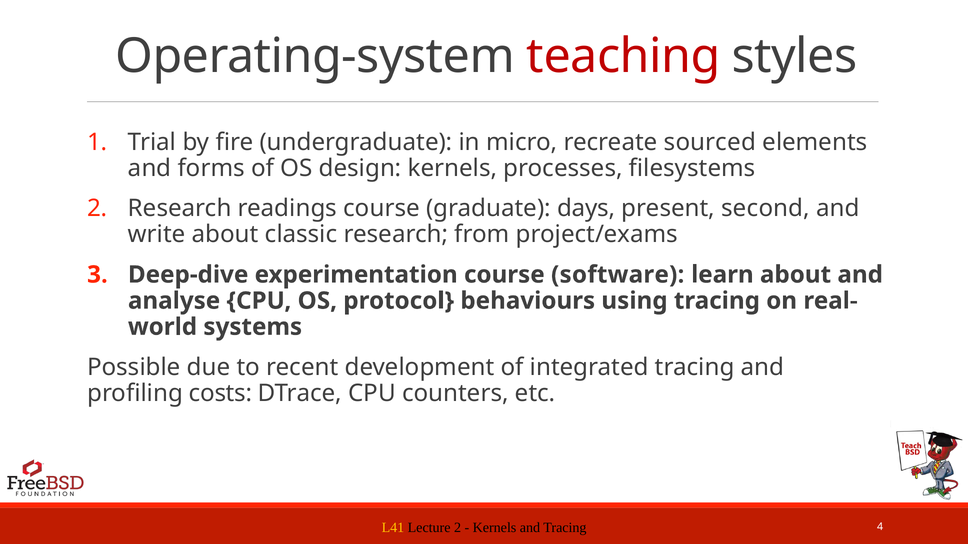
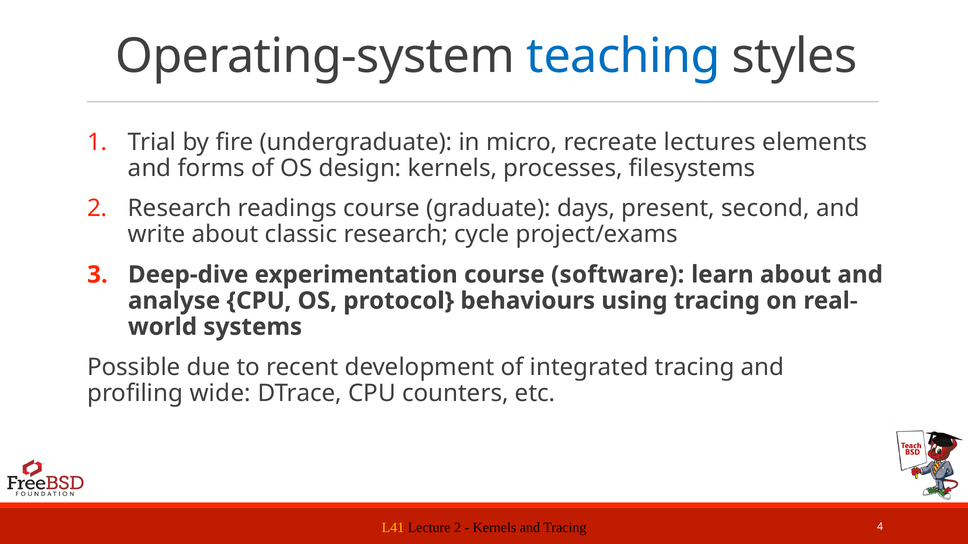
teaching colour: red -> blue (624, 56)
sourced: sourced -> lectures (710, 142)
from: from -> cycle (482, 235)
costs: costs -> wide (220, 394)
